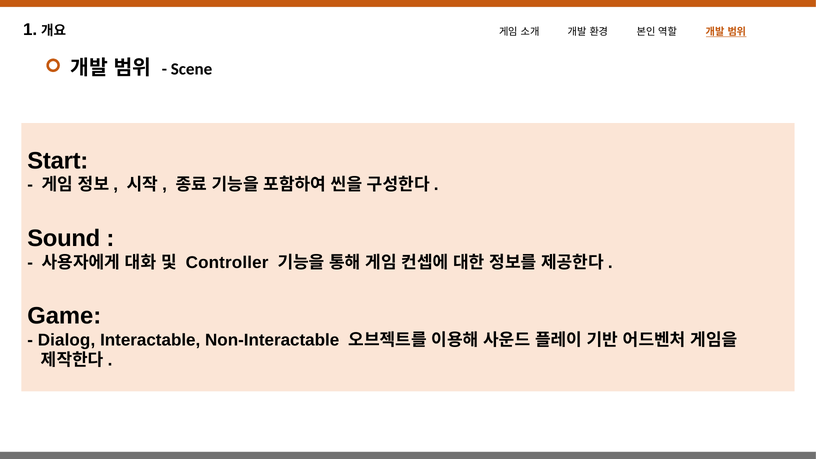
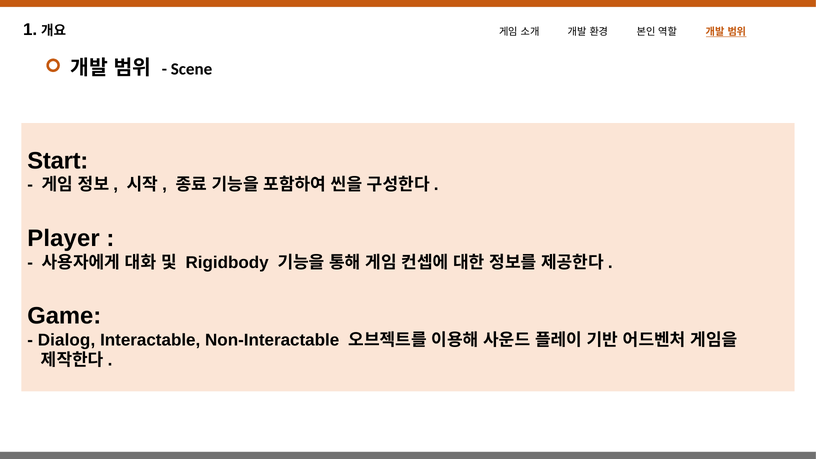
Sound: Sound -> Player (64, 238)
Controller: Controller -> Rigidbody (227, 262)
